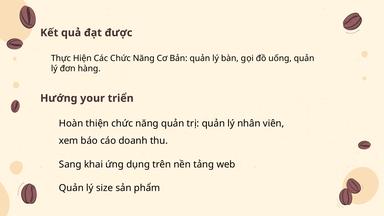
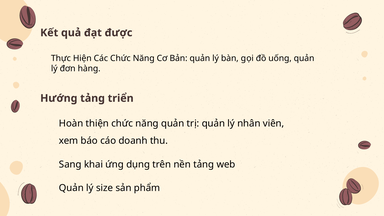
Hướng your: your -> tảng (93, 98)
